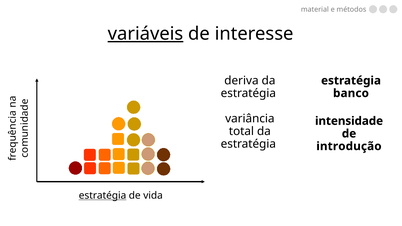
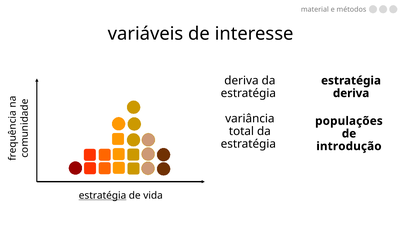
variáveis underline: present -> none (146, 34)
banco: banco -> deriva (351, 93)
intensidade: intensidade -> populações (349, 121)
